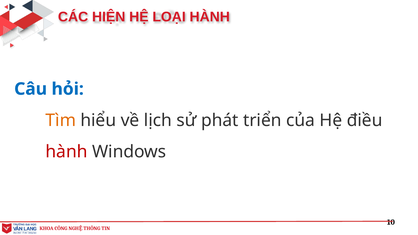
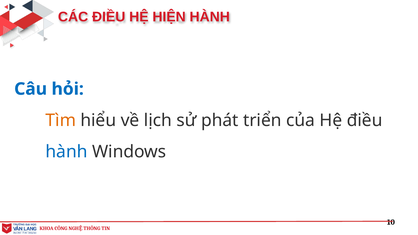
CÁC HIỆN: HIỆN -> ĐIỀU (109, 17)
LOẠI: LOẠI -> HIỆN (169, 17)
hành colour: red -> blue (67, 152)
